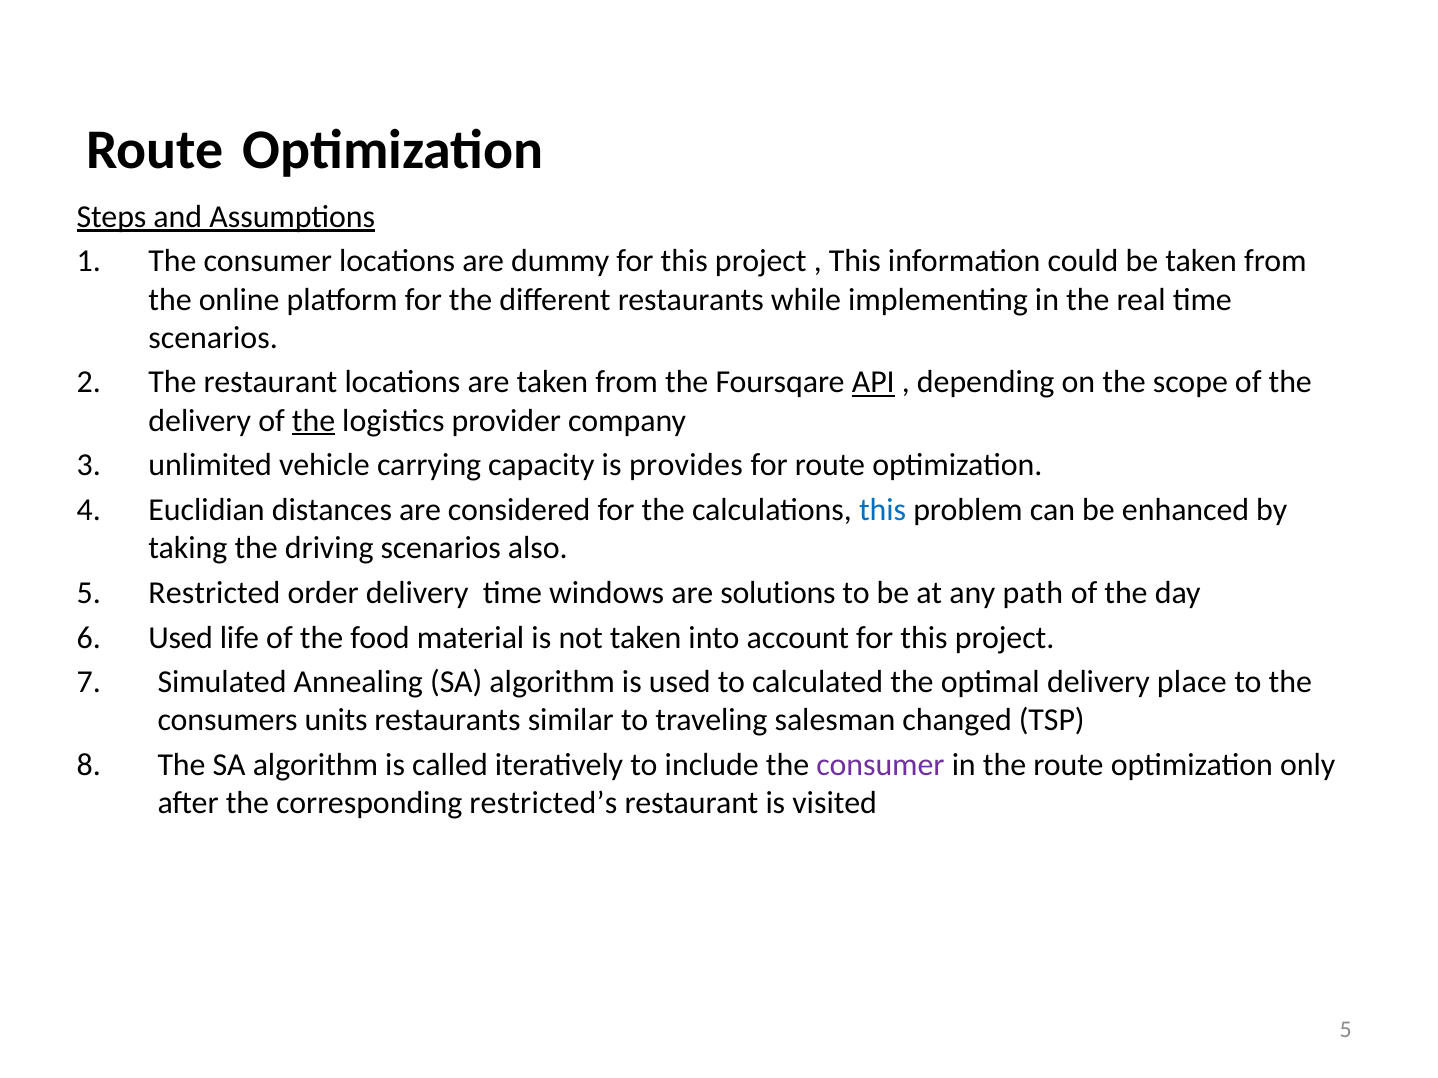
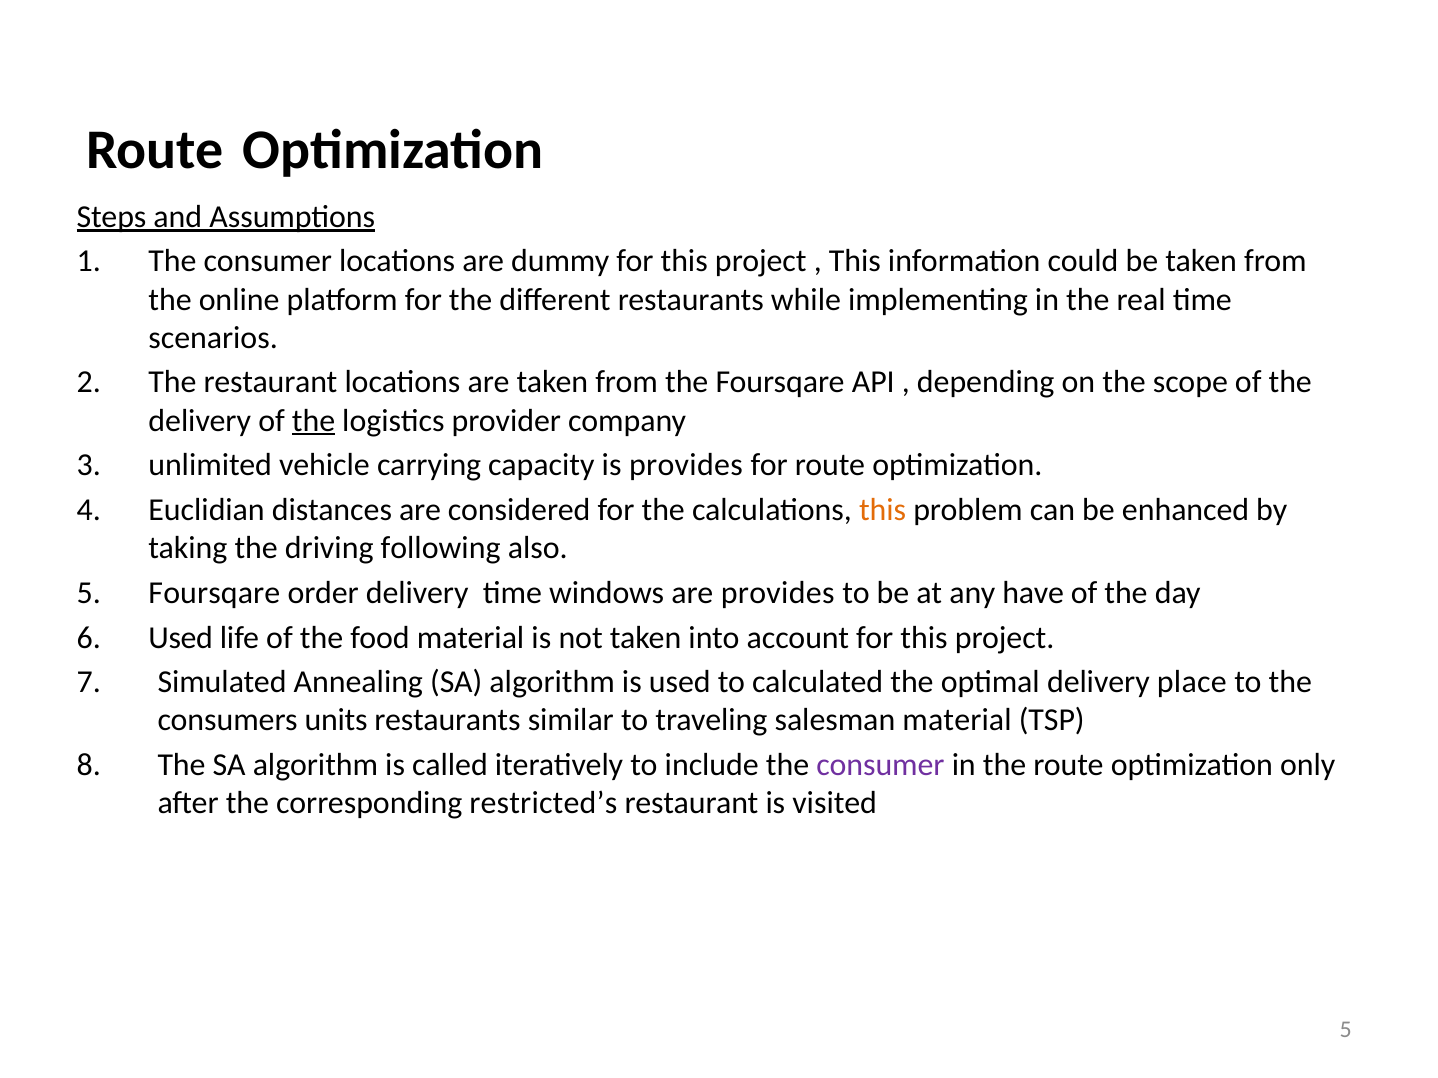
API underline: present -> none (873, 383)
this colour: blue -> orange (883, 510)
driving scenarios: scenarios -> following (441, 548)
5 Restricted: Restricted -> Foursqare (214, 593)
are solutions: solutions -> provides (778, 593)
path: path -> have (1033, 593)
salesman changed: changed -> material (957, 721)
